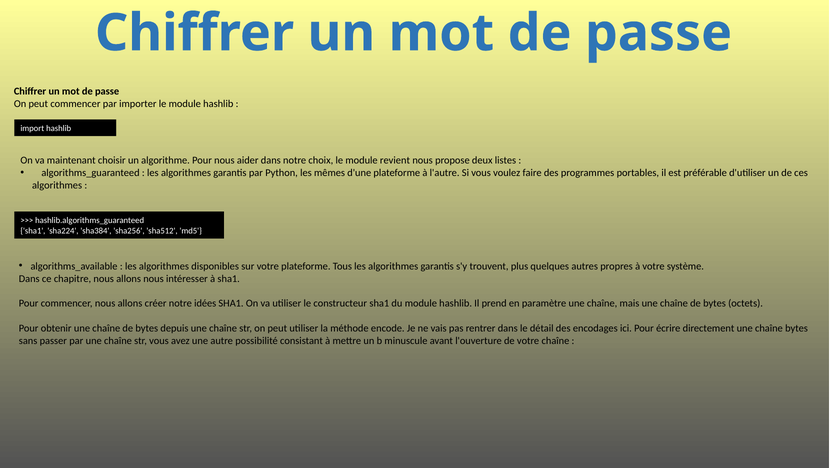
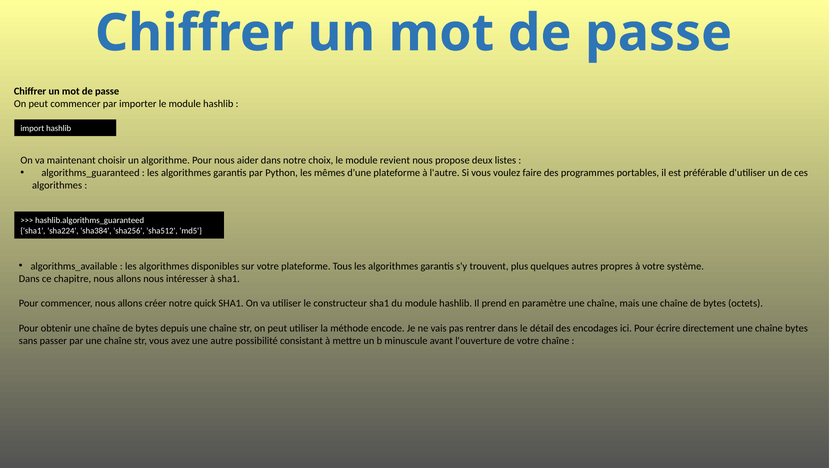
idées: idées -> quick (205, 303)
